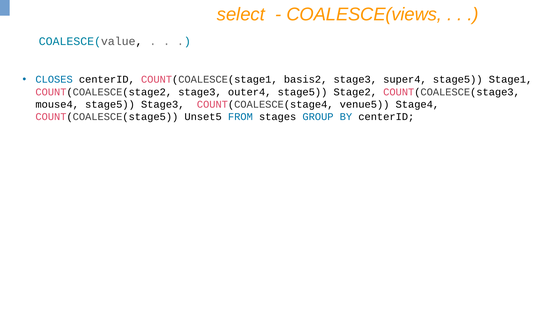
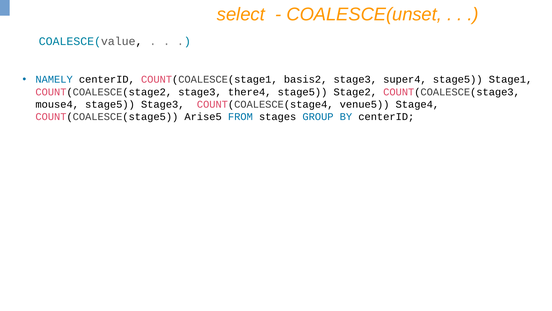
COALESCE(views: COALESCE(views -> COALESCE(unset (364, 14)
CLOSES: CLOSES -> NAMELY (54, 79)
outer4: outer4 -> there4 (250, 92)
Unset5: Unset5 -> Arise5 (203, 117)
